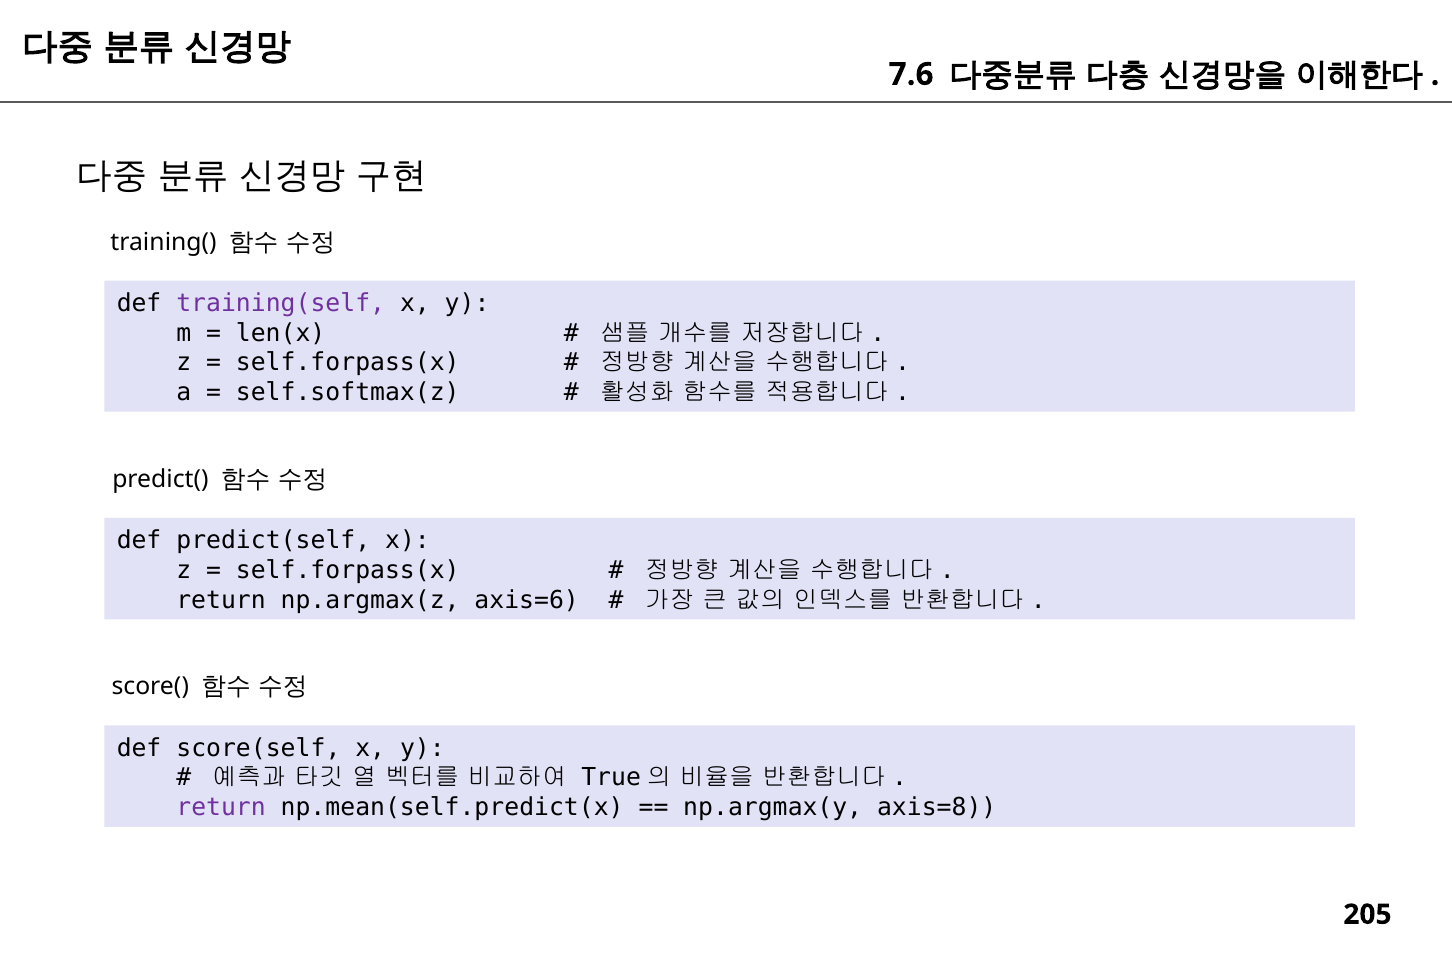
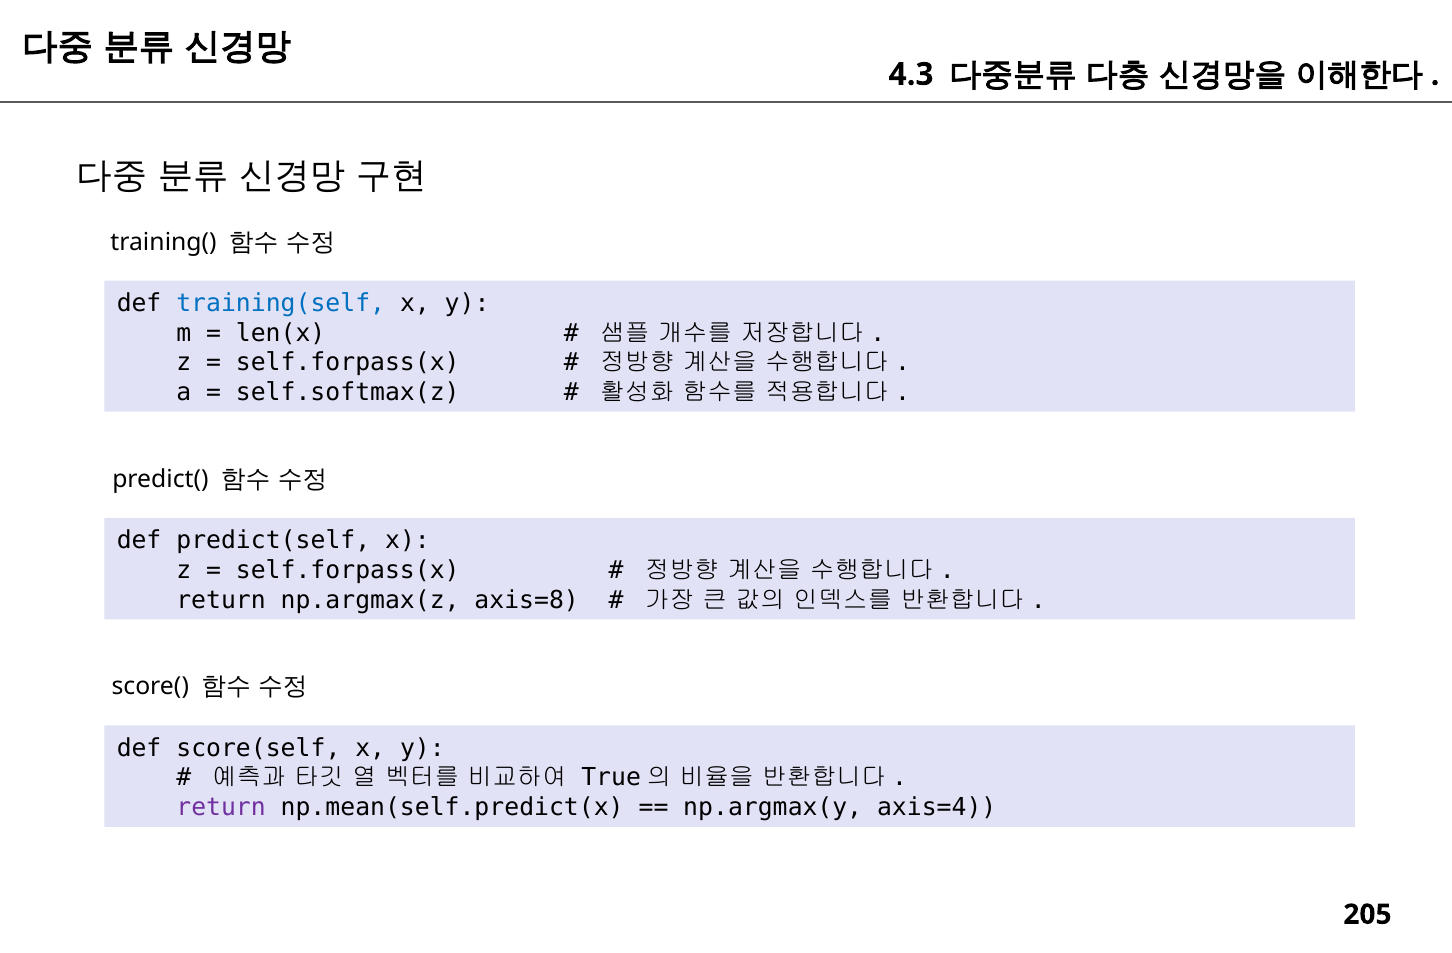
7.6: 7.6 -> 4.3 (911, 74)
training(self colour: purple -> blue (281, 304)
axis=6: axis=6 -> axis=8 (527, 601)
axis=8: axis=8 -> axis=4 (937, 808)
